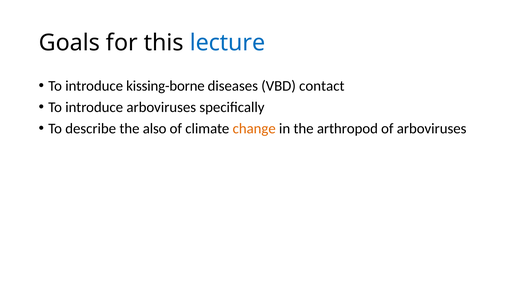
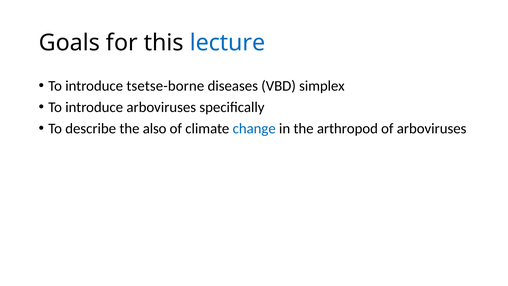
kissing-borne: kissing-borne -> tsetse-borne (165, 86)
contact: contact -> simplex (322, 86)
change colour: orange -> blue (254, 128)
